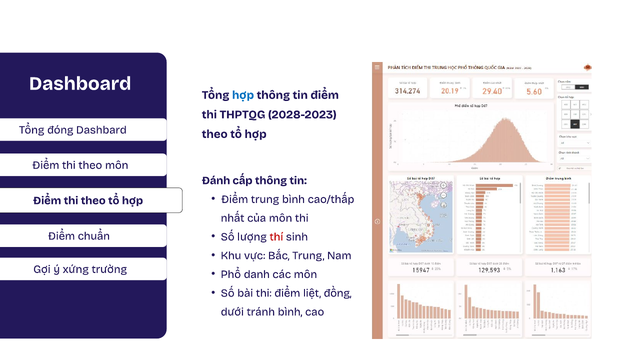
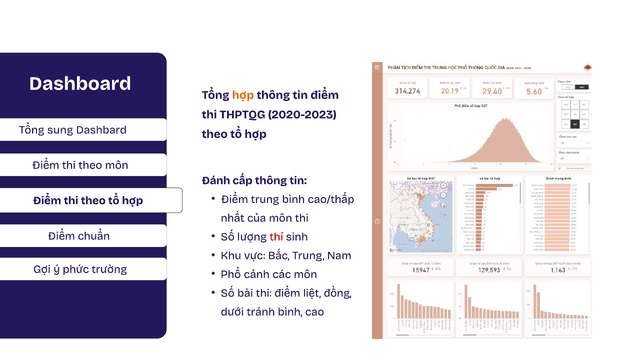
hợp colour: blue -> orange (243, 95)
2028-2023: 2028-2023 -> 2020-2023 (302, 114)
đóng: đóng -> sung (60, 130)
xứng: xứng -> phức (76, 269)
danh: danh -> cảnh (257, 274)
